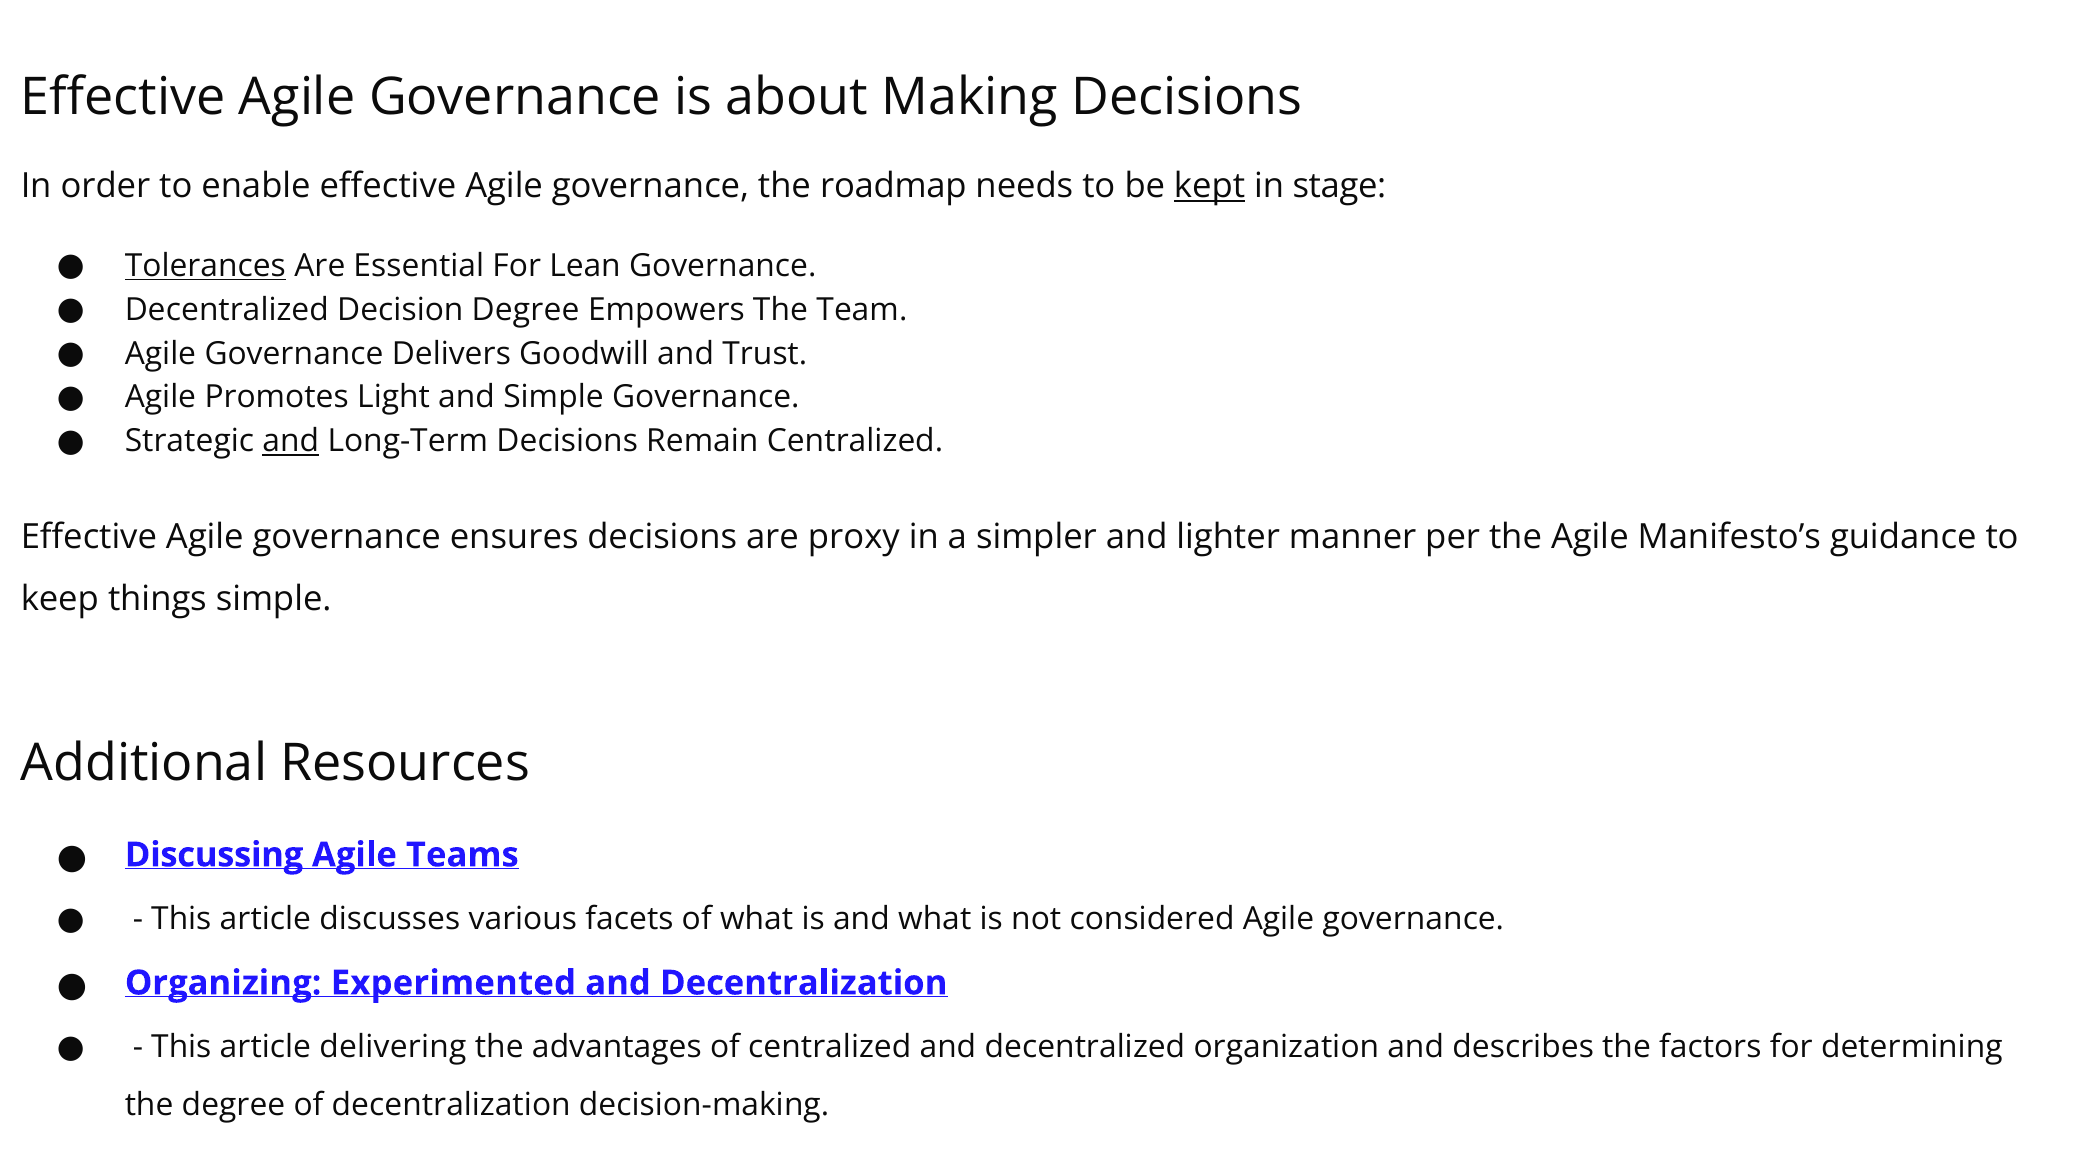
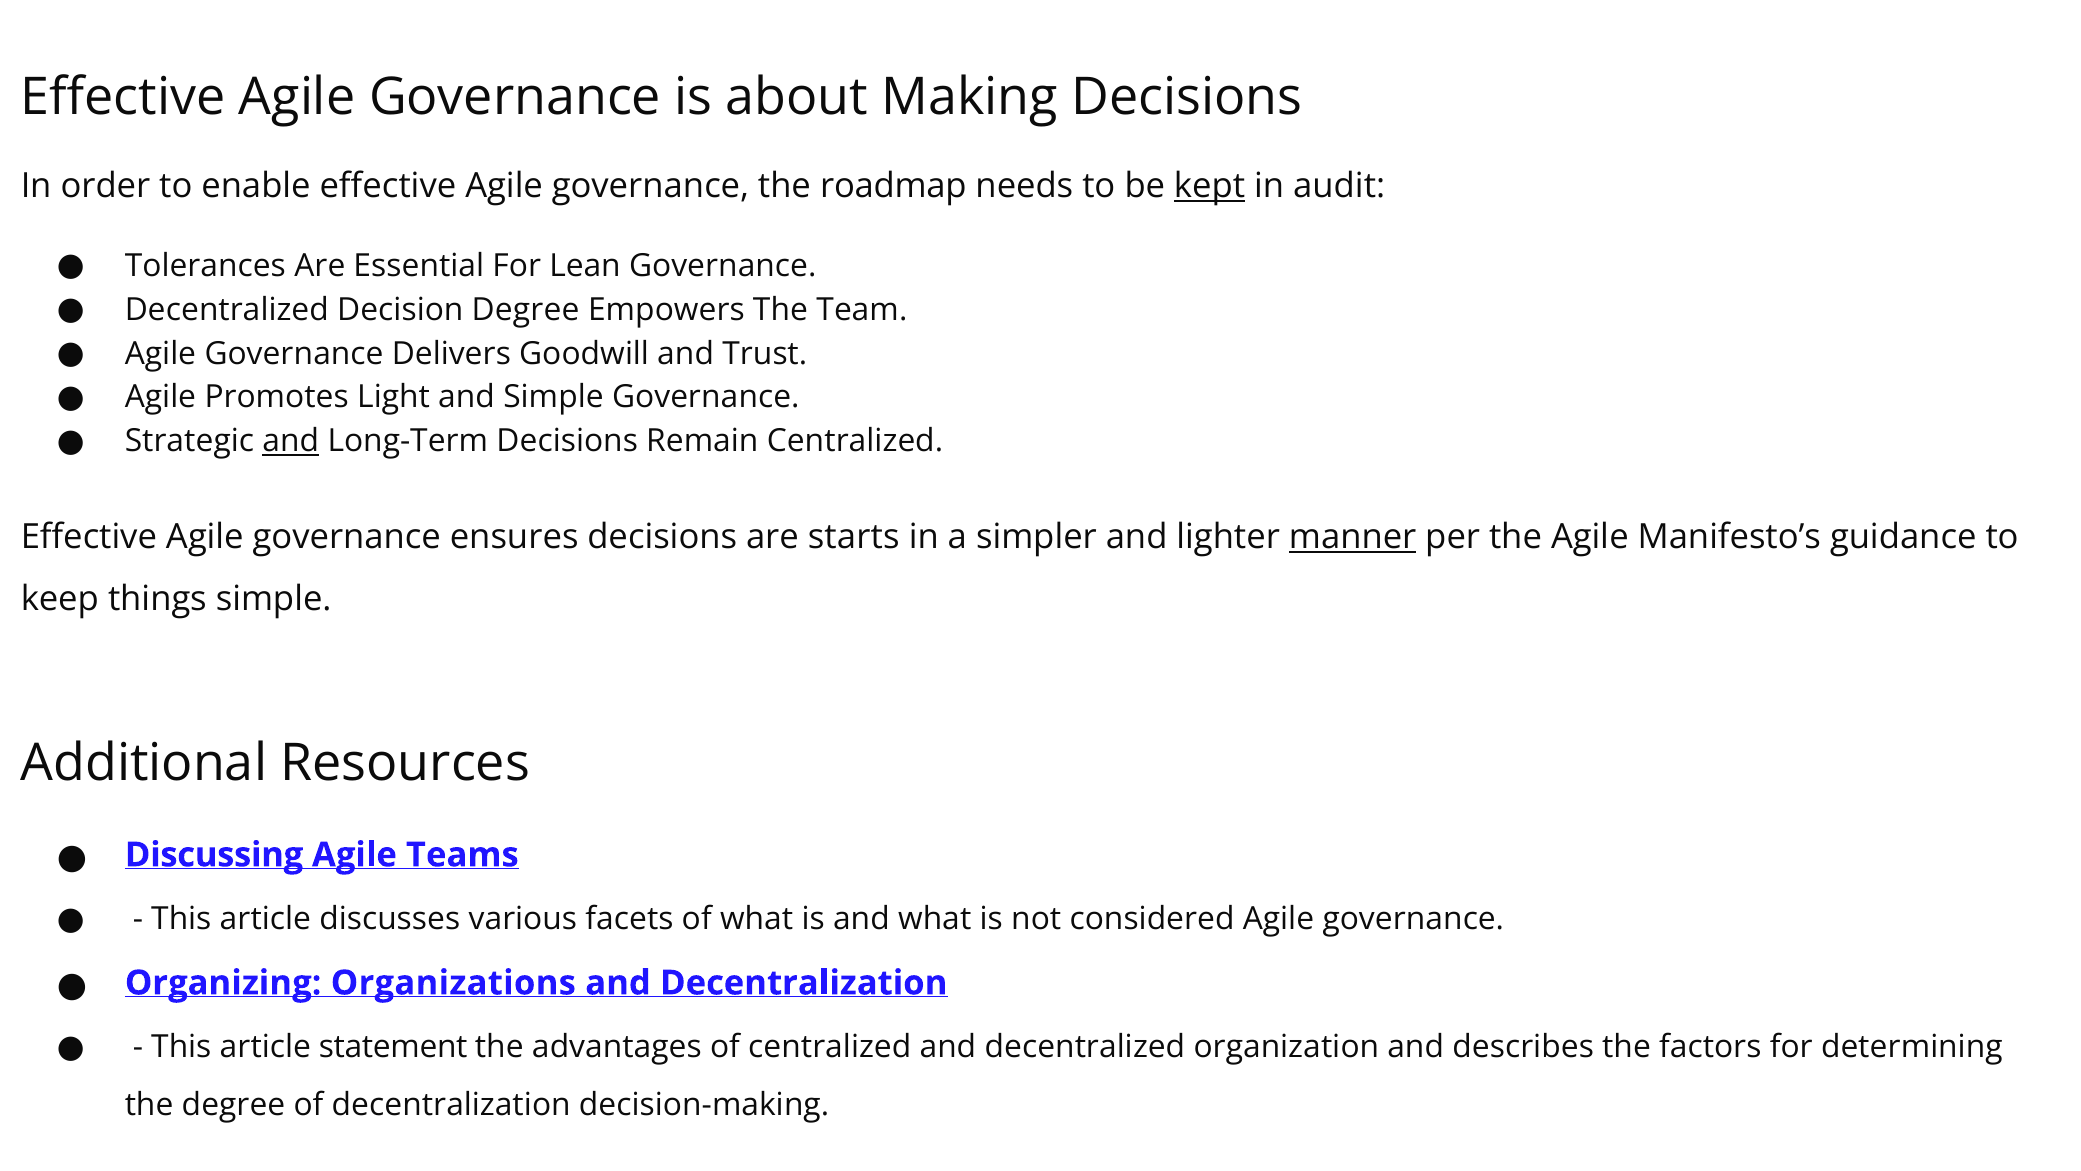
stage: stage -> audit (1339, 186)
Tolerances underline: present -> none (205, 266)
proxy: proxy -> starts (854, 537)
manner underline: none -> present (1353, 537)
Experimented: Experimented -> Organizations (453, 983)
delivering: delivering -> statement (393, 1047)
